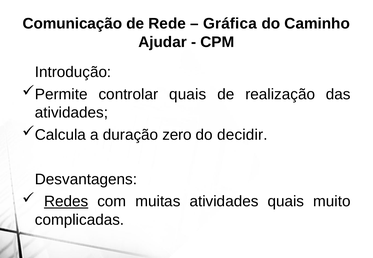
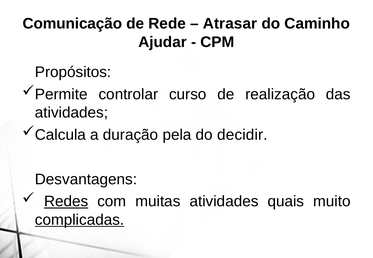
Gráfica: Gráfica -> Atrasar (230, 24)
Introdução: Introdução -> Propósitos (73, 72)
controlar quais: quais -> curso (188, 94)
zero: zero -> pela (177, 135)
complicadas underline: none -> present (80, 220)
